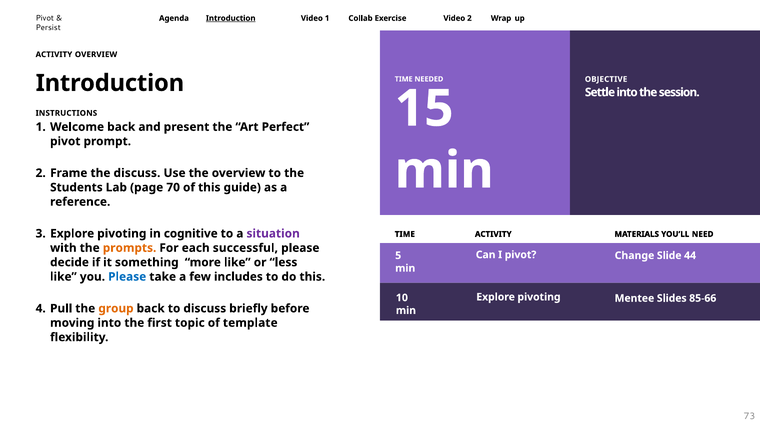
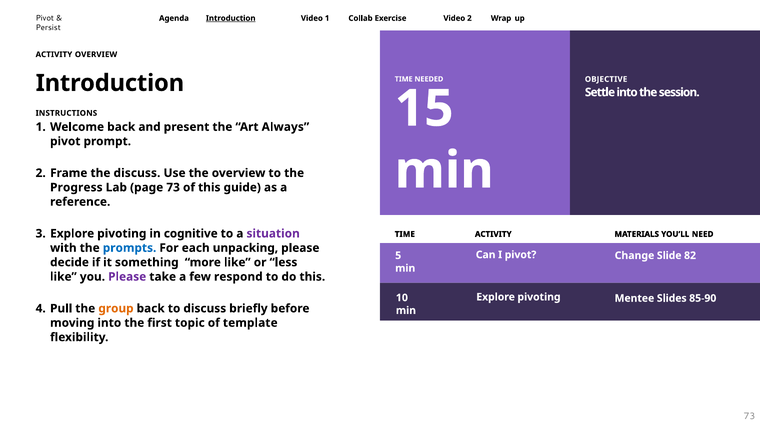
Perfect: Perfect -> Always (285, 127)
Students: Students -> Progress (76, 187)
page 70: 70 -> 73 (173, 187)
prompts colour: orange -> blue (130, 248)
successful: successful -> unpacking (245, 248)
44: 44 -> 82 (690, 255)
Please colour: blue -> purple (127, 276)
includes: includes -> respond (238, 276)
85-66: 85-66 -> 85-90 (703, 298)
